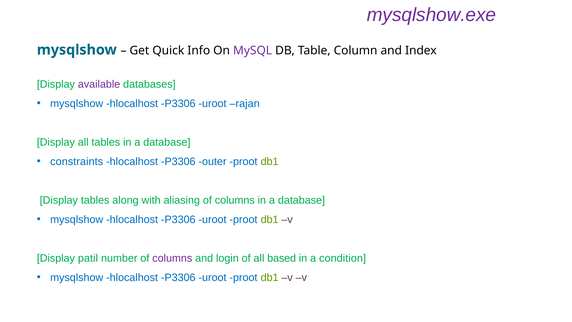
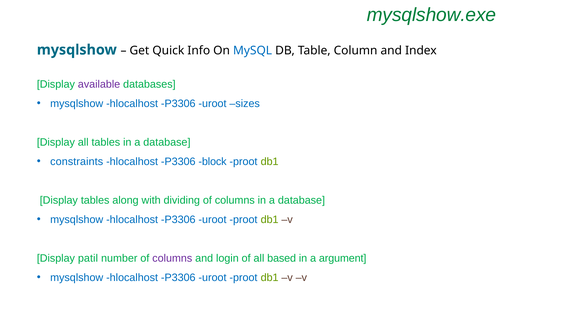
mysqlshow.exe colour: purple -> green (432, 15)
MySQL colour: purple -> blue (253, 51)
rajan: rajan -> sizes (245, 104)
outer: outer -> block (213, 161)
aliasing: aliasing -> dividing (182, 200)
condition: condition -> argument (343, 258)
